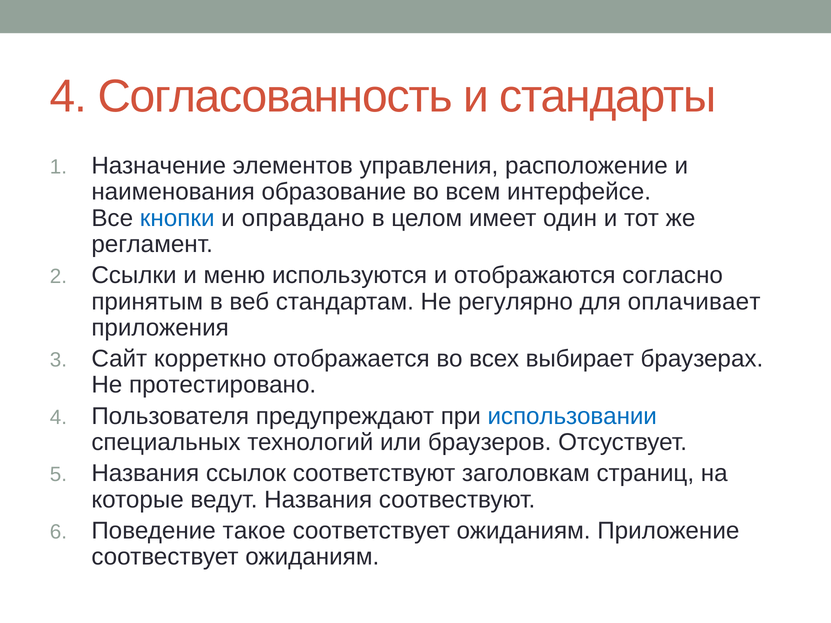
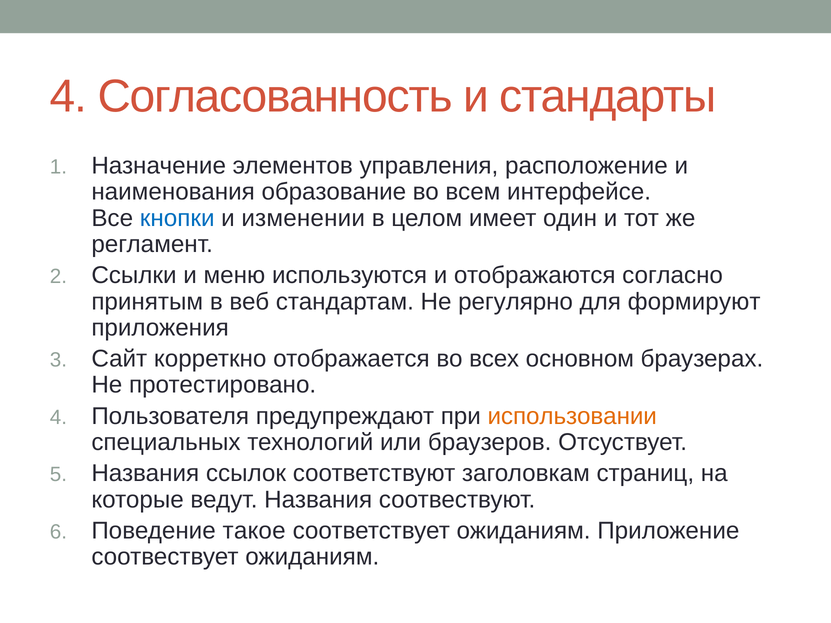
оправдано: оправдано -> изменении (303, 218)
оплачивает: оплачивает -> формируют (694, 302)
выбирает: выбирает -> основном (580, 359)
использовании colour: blue -> orange (572, 416)
